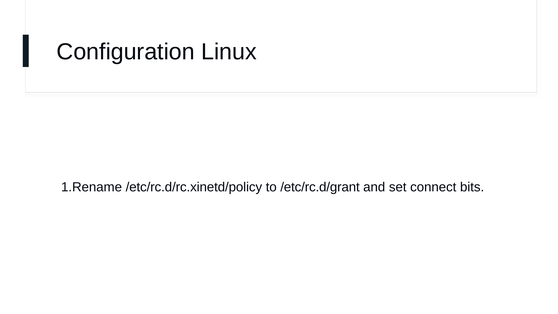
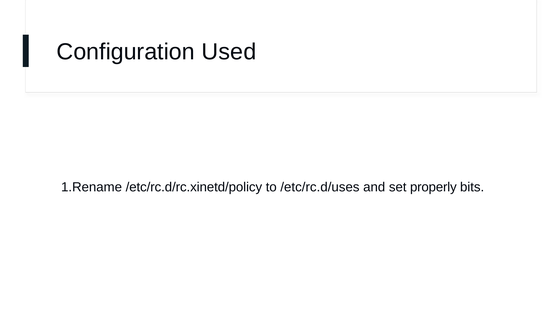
Linux: Linux -> Used (229, 52)
/etc/rc.d/grant: /etc/rc.d/grant -> /etc/rc.d/uses (320, 187)
connect: connect -> properly (433, 187)
